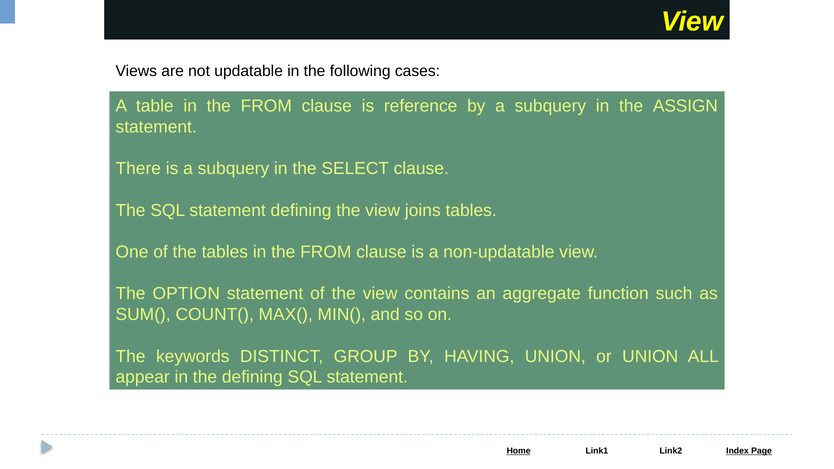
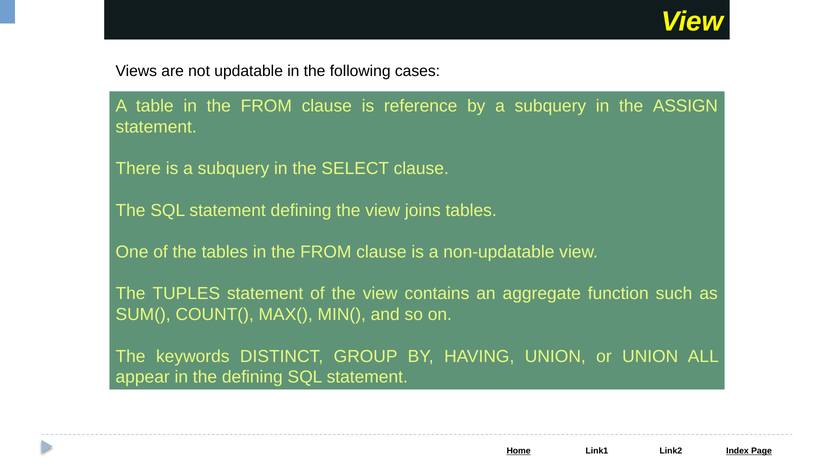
OPTION: OPTION -> TUPLES (186, 294)
